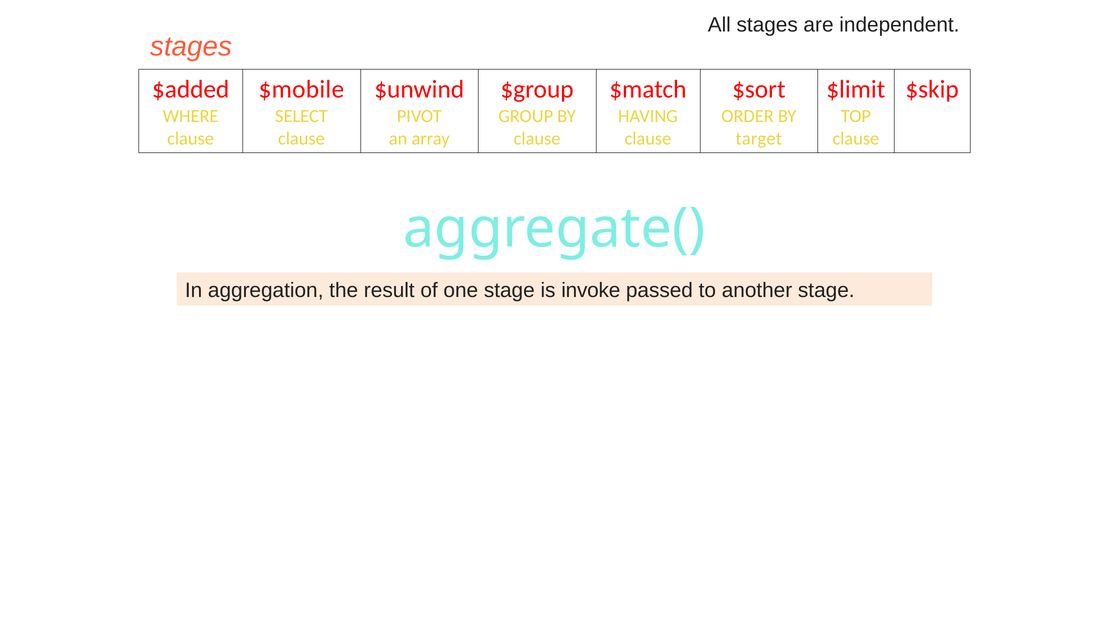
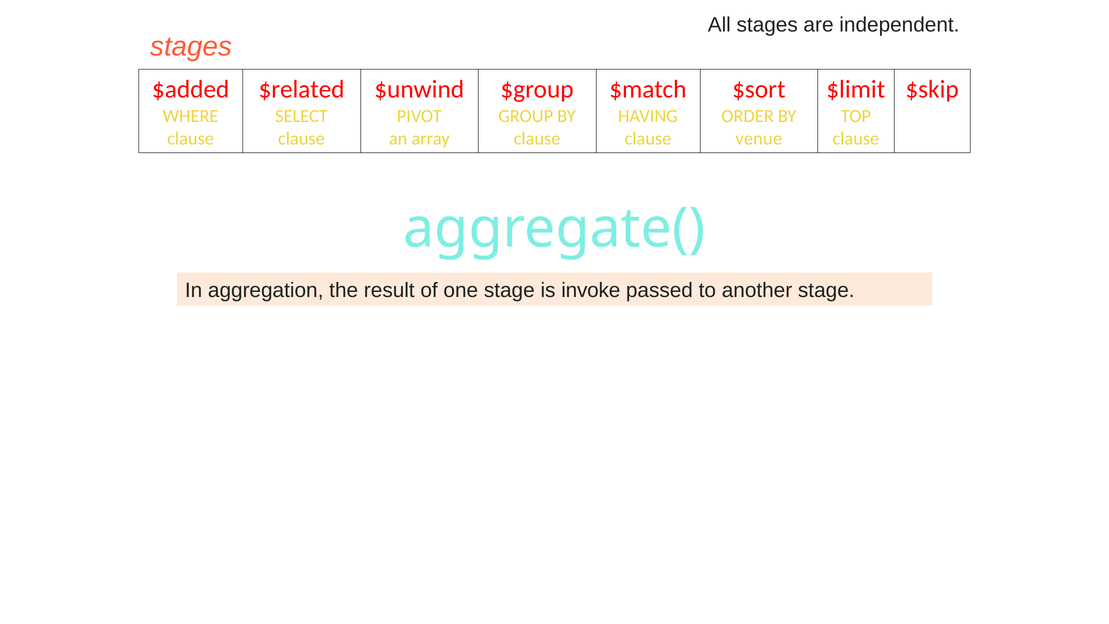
$mobile: $mobile -> $related (302, 89)
target: target -> venue (759, 139)
